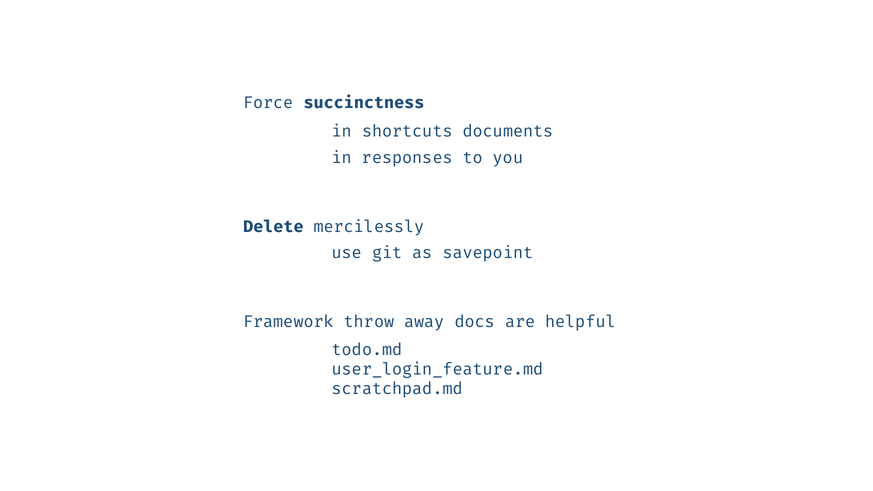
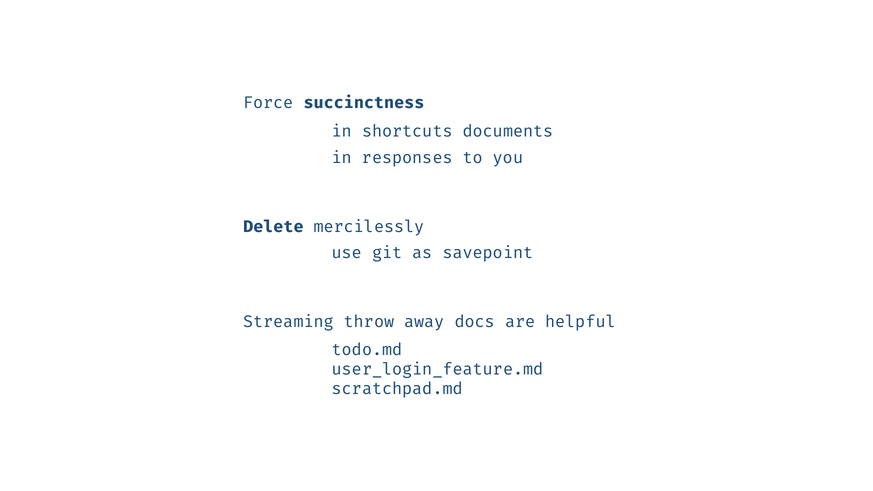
Framework: Framework -> Streaming (289, 322)
